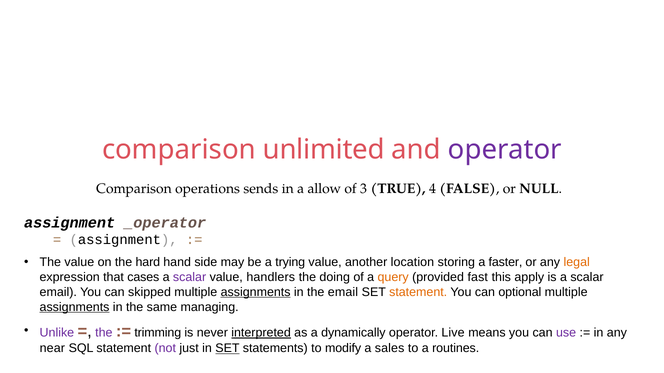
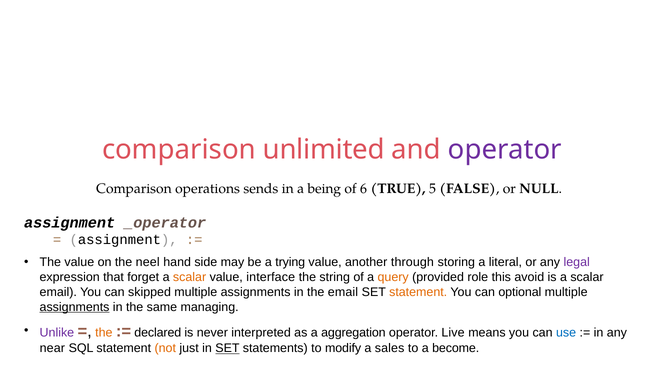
allow: allow -> being (324, 189)
3: 3 -> 6 (364, 189)
4: 4 -> 5 (433, 189)
hard: hard -> neel (148, 263)
location: location -> through (412, 263)
faster: faster -> literal (505, 263)
legal colour: orange -> purple (577, 263)
cases: cases -> forget (143, 277)
scalar colour: purple -> orange (190, 277)
handlers: handlers -> interface (271, 277)
doing: doing -> string (335, 277)
fast: fast -> role (478, 277)
apply: apply -> avoid (529, 277)
assignments underline: present -> none (256, 292)
the colour: purple -> orange (104, 333)
trimming: trimming -> declared (158, 333)
interpreted underline: present -> none (261, 333)
dynamically: dynamically -> aggregation (353, 333)
use colour: purple -> blue (566, 333)
not colour: purple -> orange (165, 349)
routines: routines -> become (456, 349)
